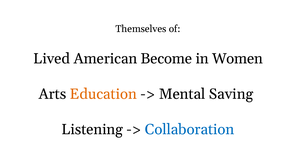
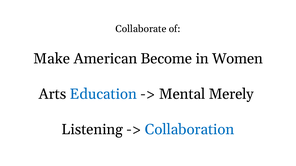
Themselves: Themselves -> Collaborate (141, 29)
Lived: Lived -> Make (52, 59)
Education colour: orange -> blue (103, 94)
Saving: Saving -> Merely (231, 94)
